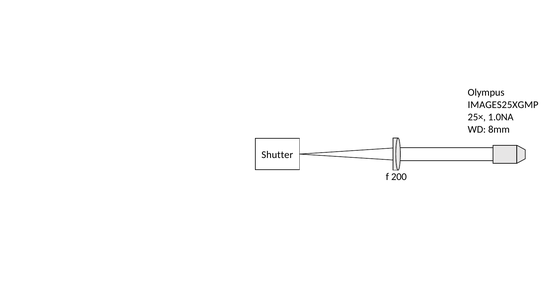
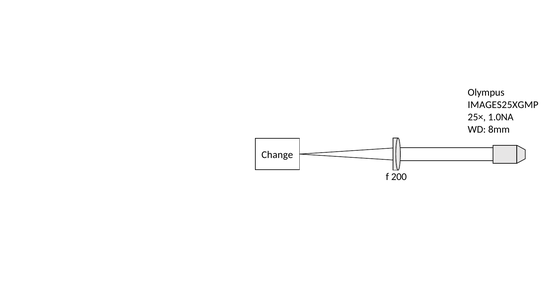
Shutter: Shutter -> Change (277, 155)
